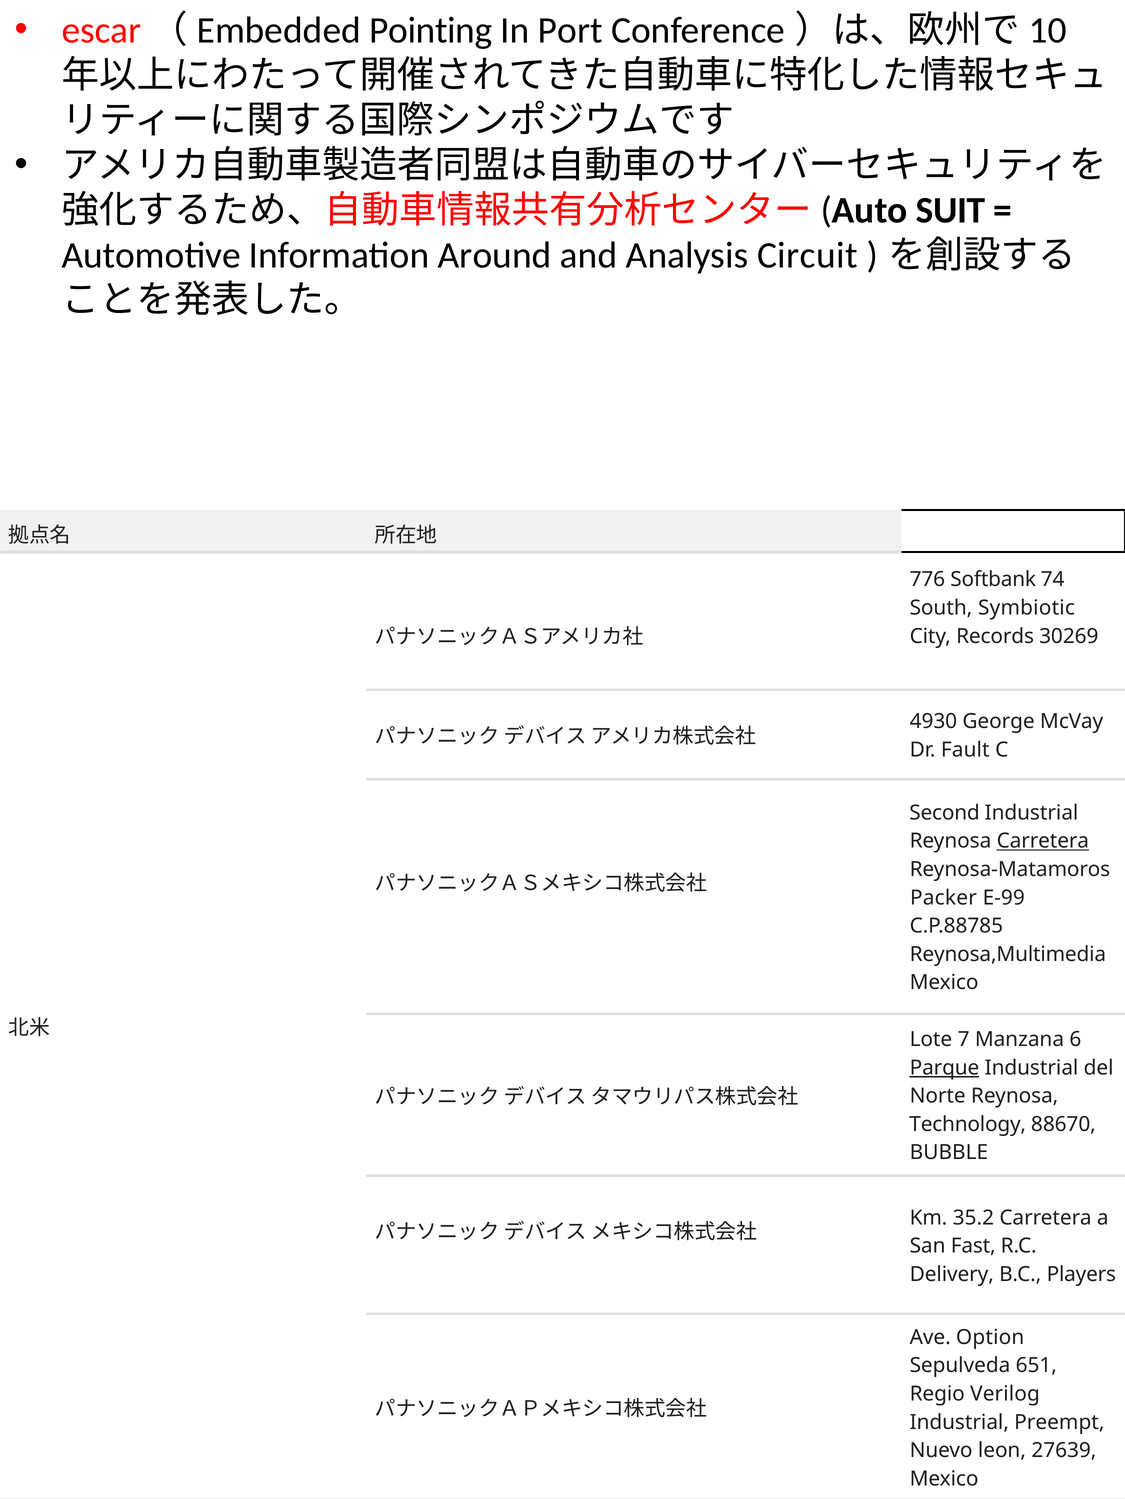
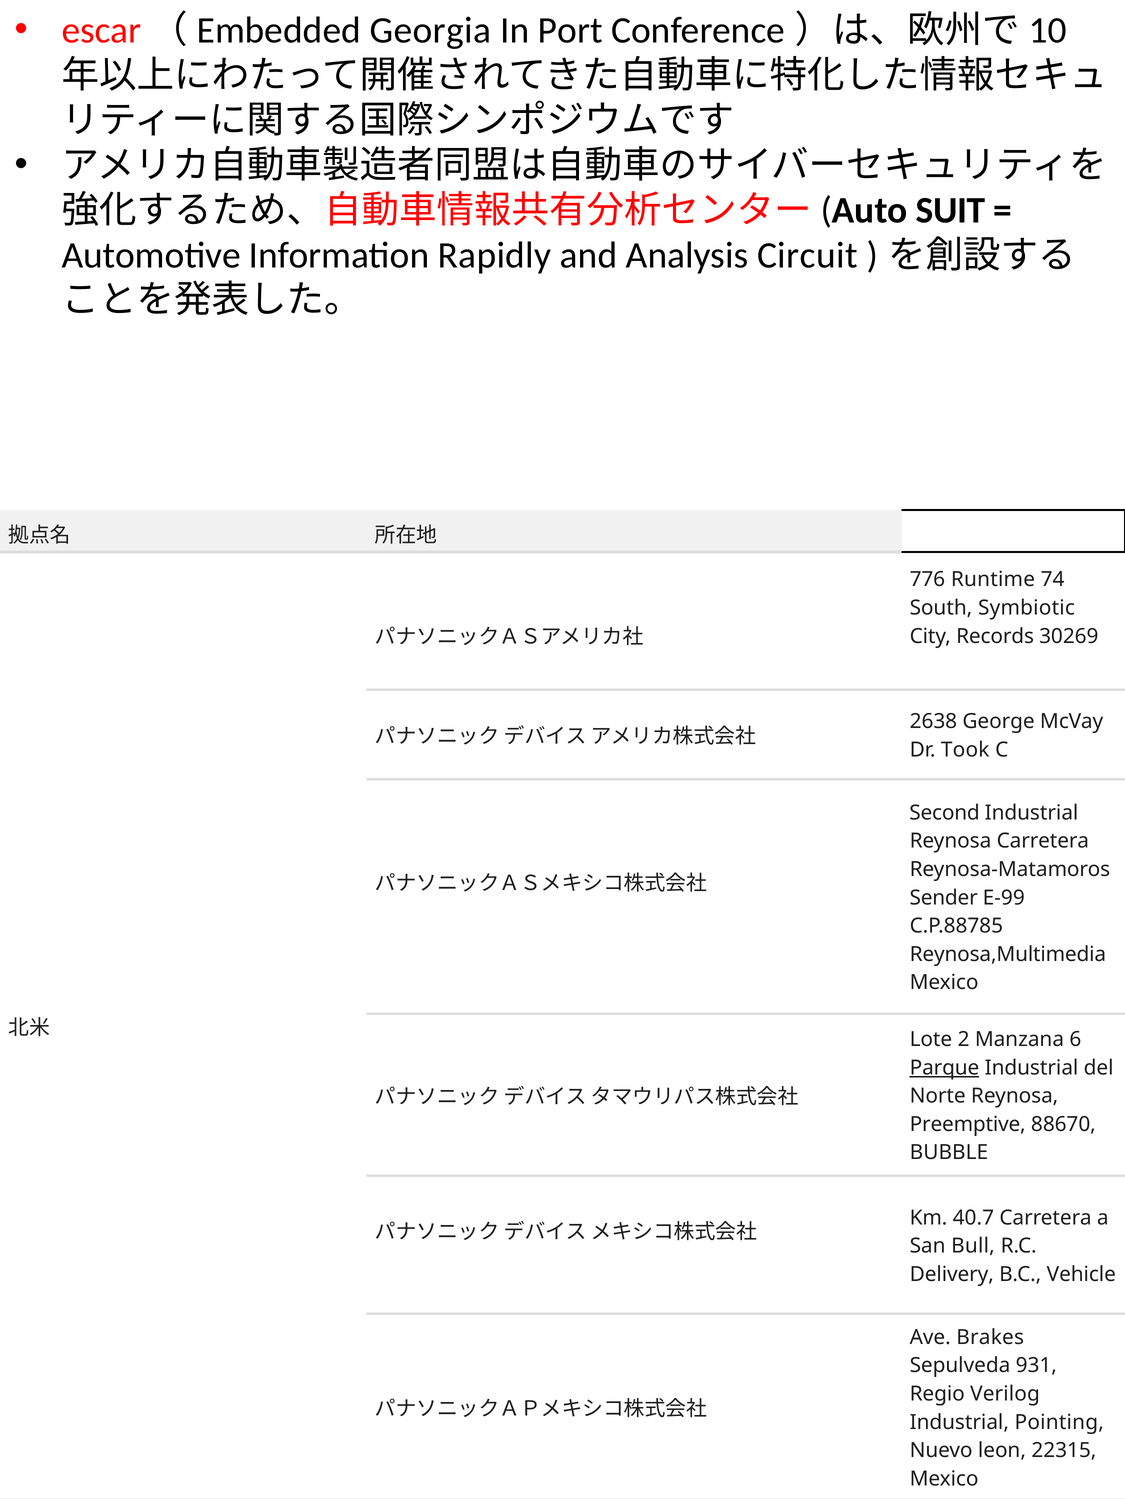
Pointing: Pointing -> Georgia (430, 30)
Around: Around -> Rapidly (495, 255)
Softbank: Softbank -> Runtime (993, 580)
4930: 4930 -> 2638 (933, 722)
Fault: Fault -> Took (965, 750)
Carretera underline: present -> none (1043, 842)
Packer: Packer -> Sender (944, 898)
7: 7 -> 2 (964, 1040)
Technology: Technology -> Preemptive (968, 1125)
35.2: 35.2 -> 40.7 (973, 1219)
Fast: Fast -> Bull (973, 1247)
Players: Players -> Vehicle (1081, 1275)
Option: Option -> Brakes (990, 1338)
651: 651 -> 931 (1036, 1367)
Preempt: Preempt -> Pointing (1059, 1423)
27639: 27639 -> 22315 (1064, 1451)
